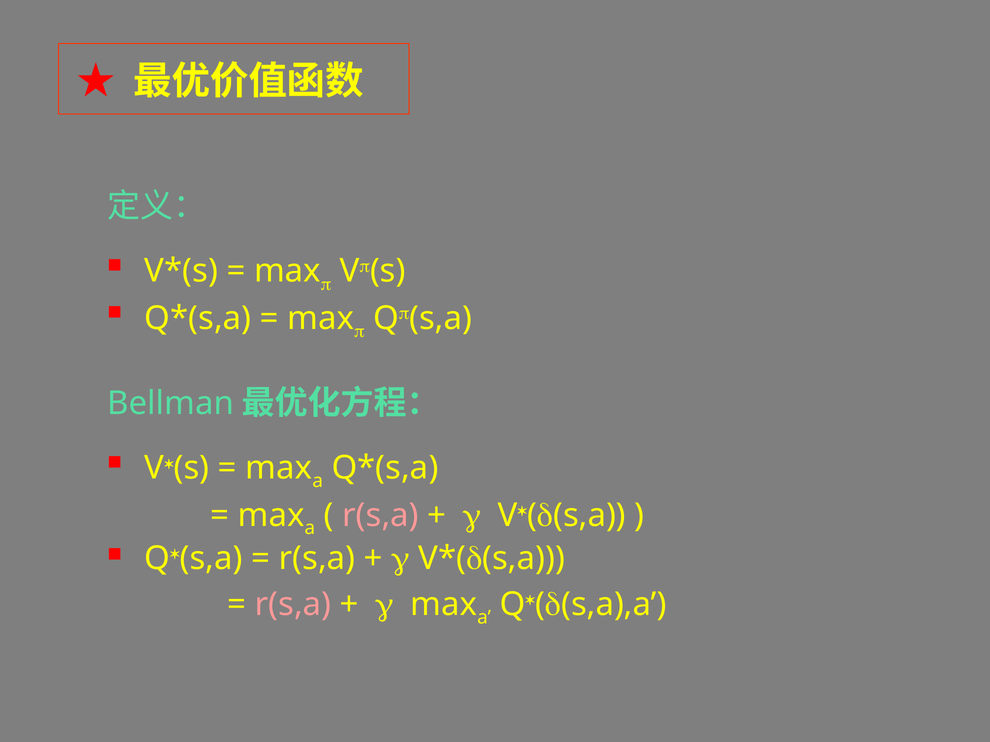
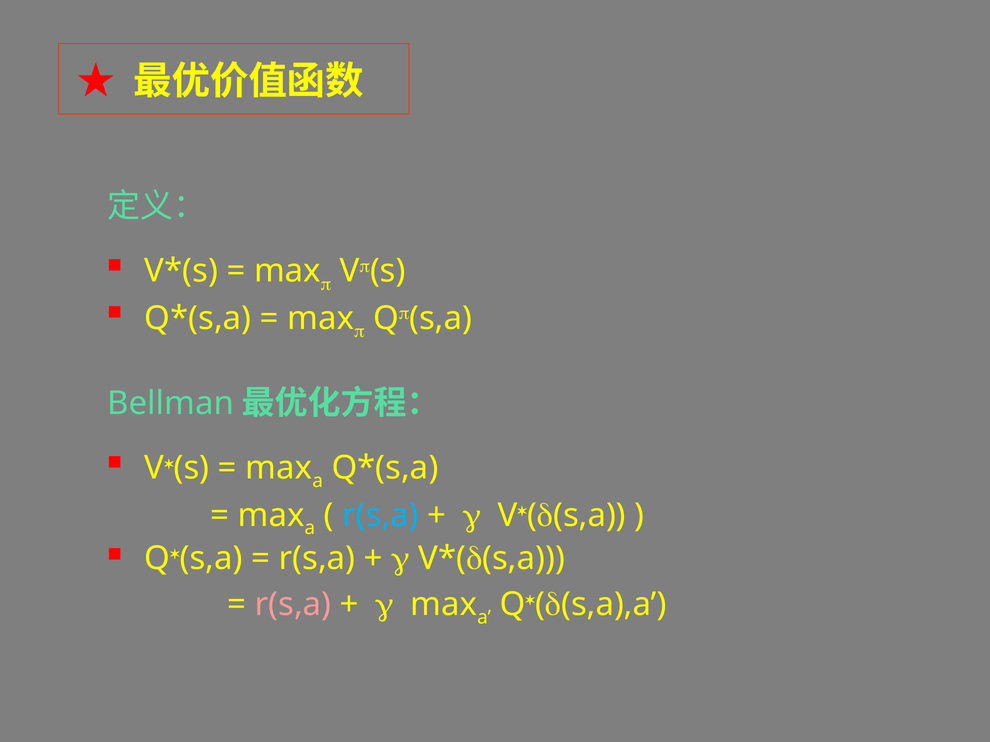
r(s,a colour: pink -> light blue (381, 515)
